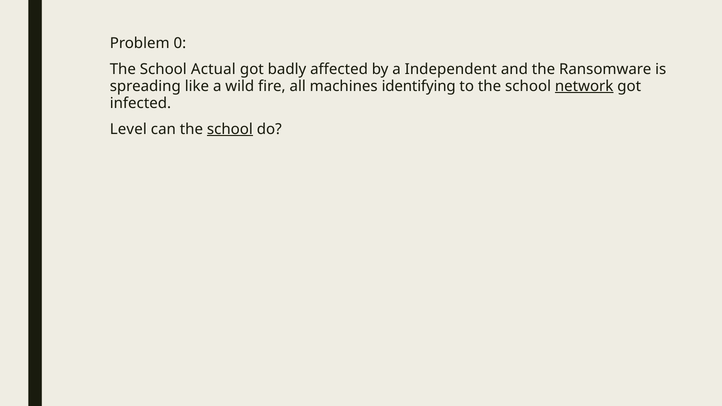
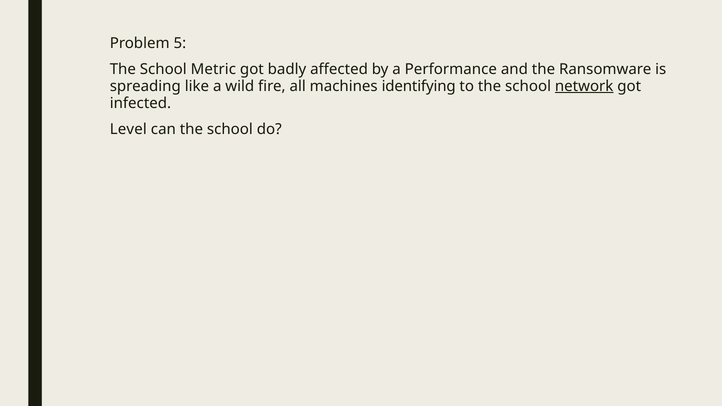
0: 0 -> 5 (180, 43)
Actual: Actual -> Metric (213, 69)
Independent: Independent -> Performance (451, 69)
school underline: present -> none (230, 129)
